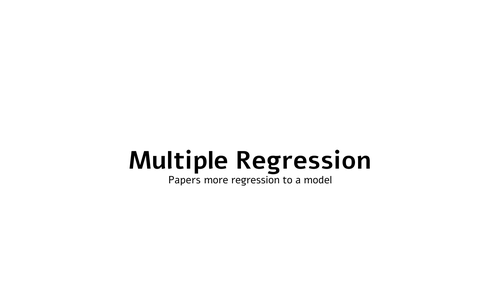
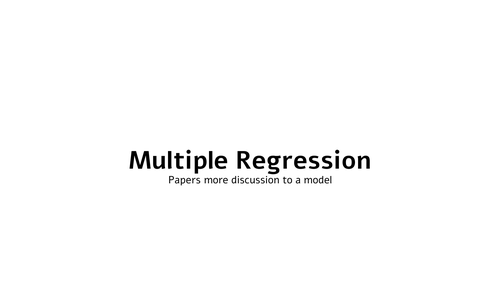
more regression: regression -> discussion (255, 180)
